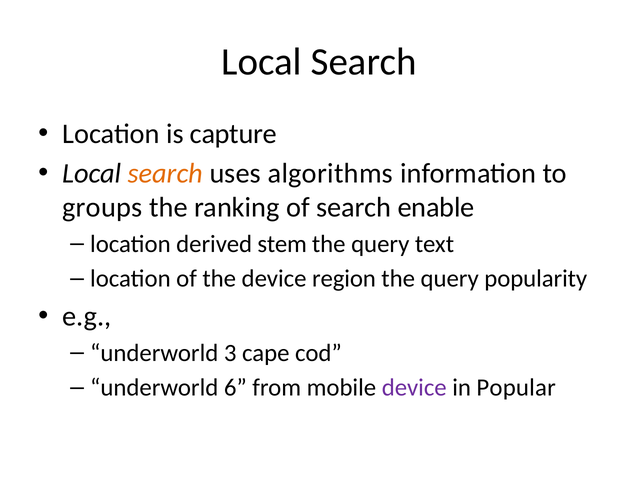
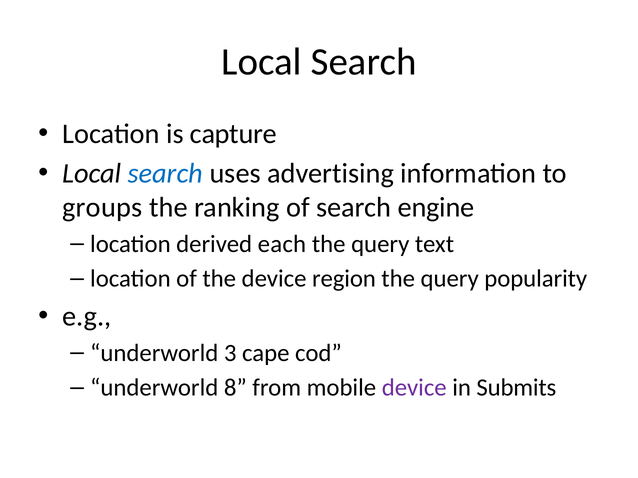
search colour: orange -> blue (165, 174)
algorithms: algorithms -> advertising (331, 174)
enable: enable -> engine (436, 208)
stem: stem -> each (282, 244)
6: 6 -> 8 (235, 388)
Popular: Popular -> Submits (516, 388)
